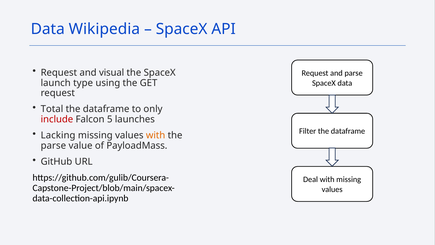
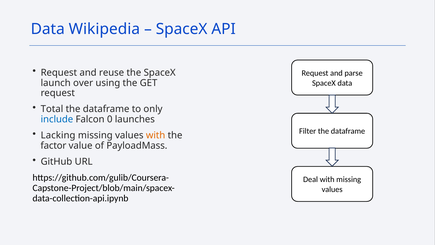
visual: visual -> reuse (112, 72)
type: type -> over (83, 83)
include colour: red -> blue (57, 119)
5: 5 -> 0 (110, 119)
parse: parse -> factor (53, 146)
